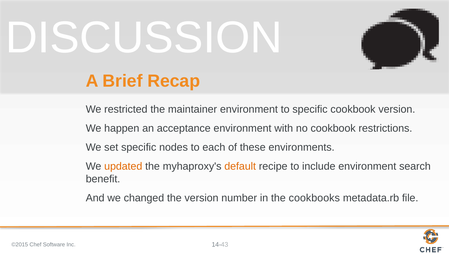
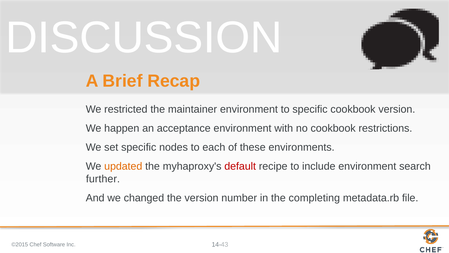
default colour: orange -> red (240, 166)
benefit: benefit -> further (103, 179)
cookbooks: cookbooks -> completing (314, 198)
